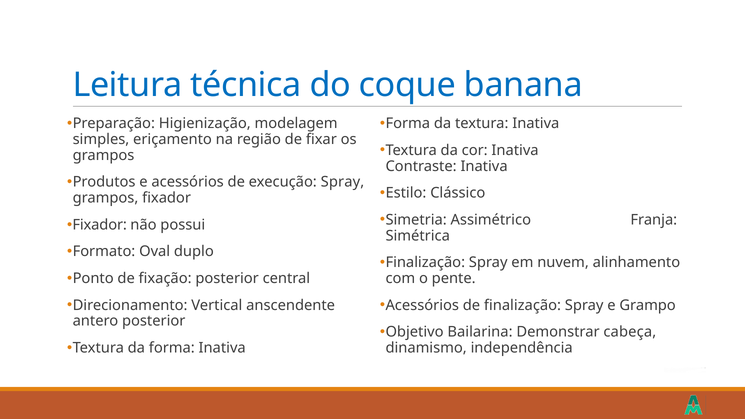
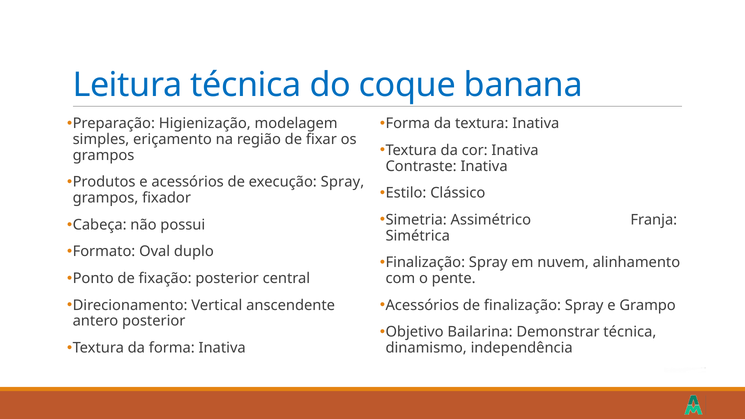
Fixador: Fixador -> Cabeça (100, 225)
Demonstrar cabeça: cabeça -> técnica (630, 332)
